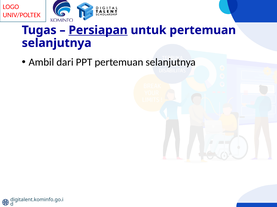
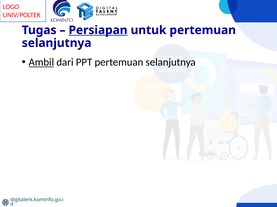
Ambil underline: none -> present (41, 62)
